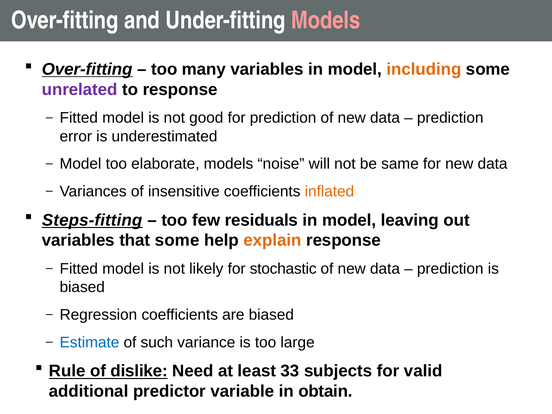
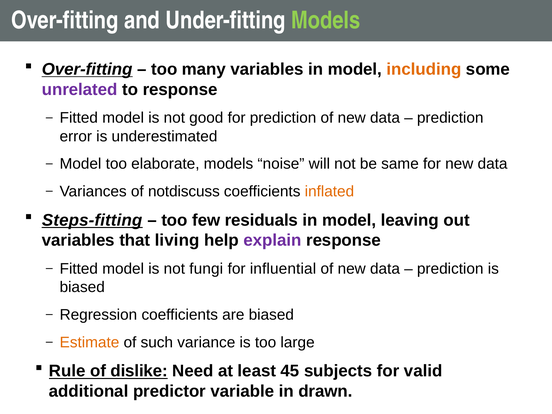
Models colour: pink -> light green (326, 21)
insensitive: insensitive -> notdiscuss (184, 192)
that some: some -> living (177, 240)
explain colour: orange -> purple (273, 240)
likely: likely -> fungi (206, 269)
stochastic: stochastic -> influential (283, 269)
Estimate colour: blue -> orange (89, 342)
33: 33 -> 45 (290, 371)
obtain: obtain -> drawn (325, 391)
